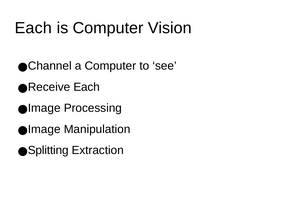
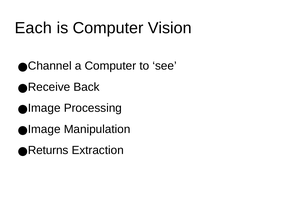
Receive Each: Each -> Back (87, 87)
Splitting: Splitting -> Returns (48, 150)
